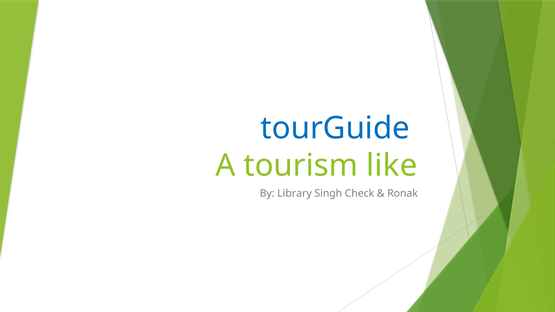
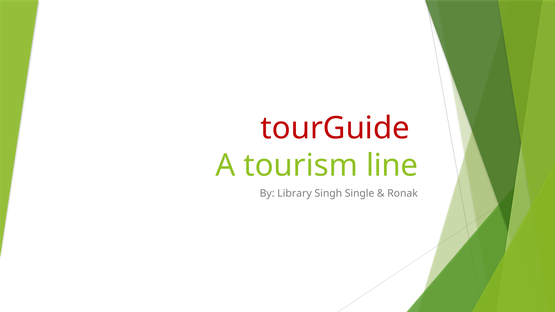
tourGuide colour: blue -> red (335, 128)
like: like -> line (392, 166)
Check: Check -> Single (360, 193)
